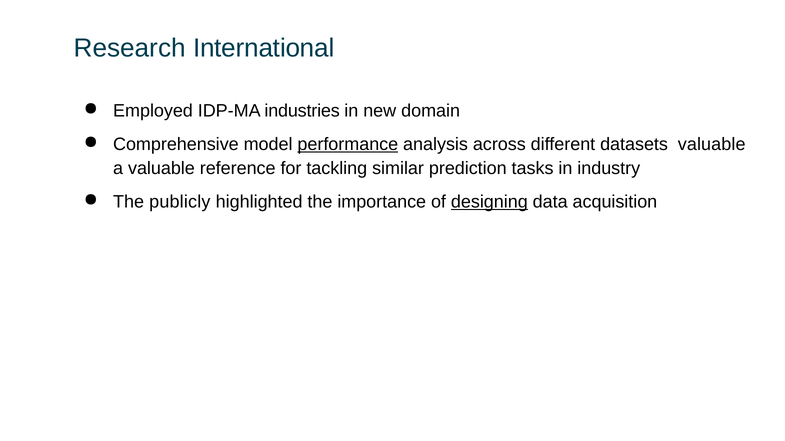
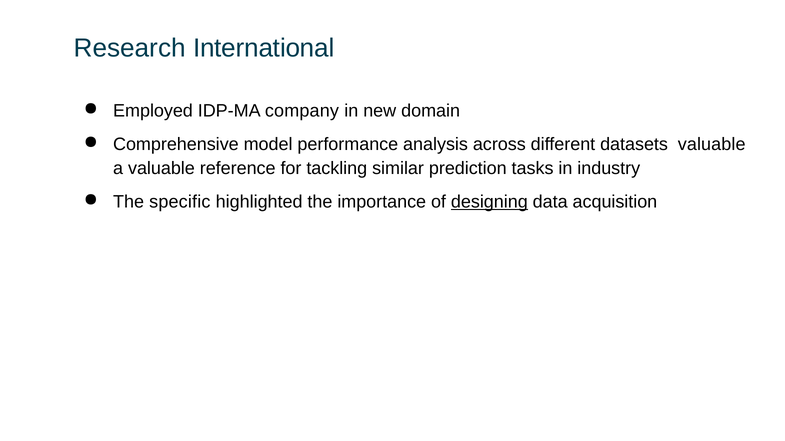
industries: industries -> company (302, 111)
performance underline: present -> none (348, 145)
publicly: publicly -> specific (180, 202)
